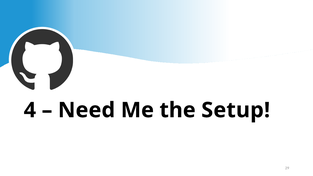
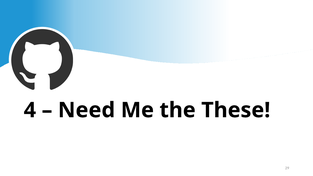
Setup: Setup -> These (236, 110)
